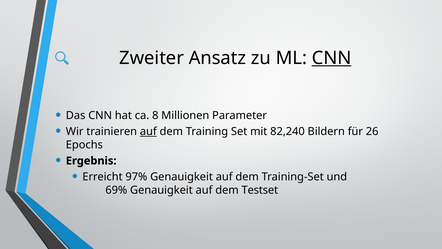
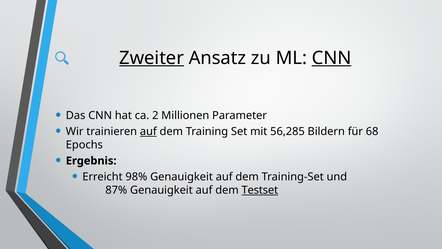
Zweiter underline: none -> present (152, 58)
8: 8 -> 2 (155, 115)
82,240: 82,240 -> 56,285 (287, 131)
26: 26 -> 68 (372, 131)
97%: 97% -> 98% (136, 177)
69%: 69% -> 87% (116, 190)
Testset underline: none -> present (260, 190)
